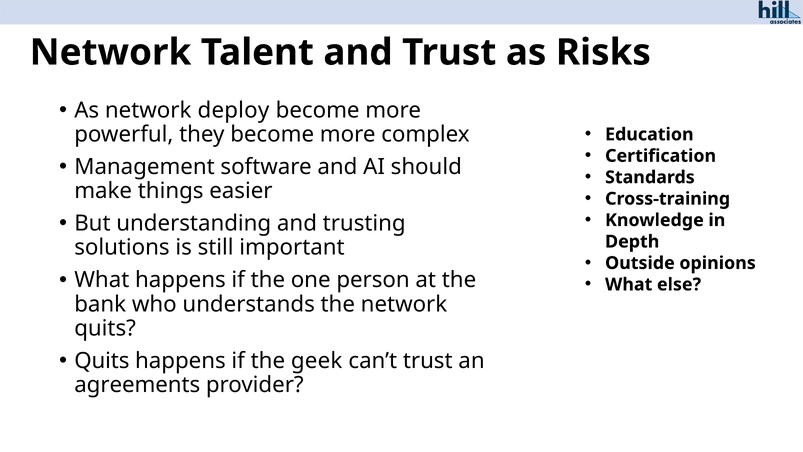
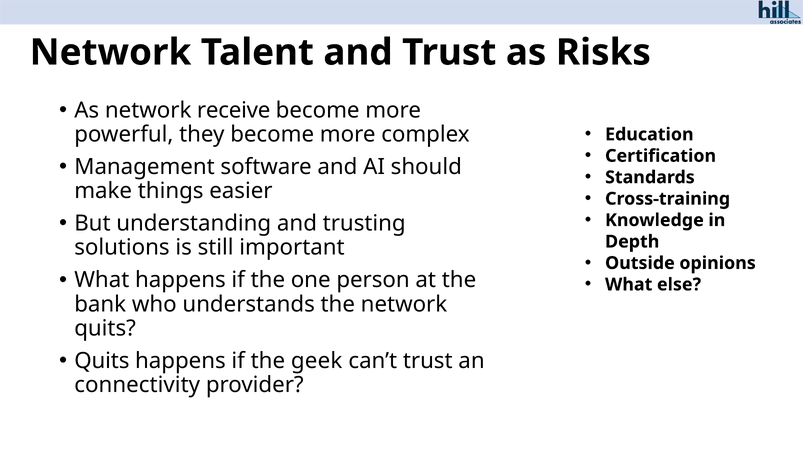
deploy: deploy -> receive (234, 110)
agreements: agreements -> connectivity (137, 385)
